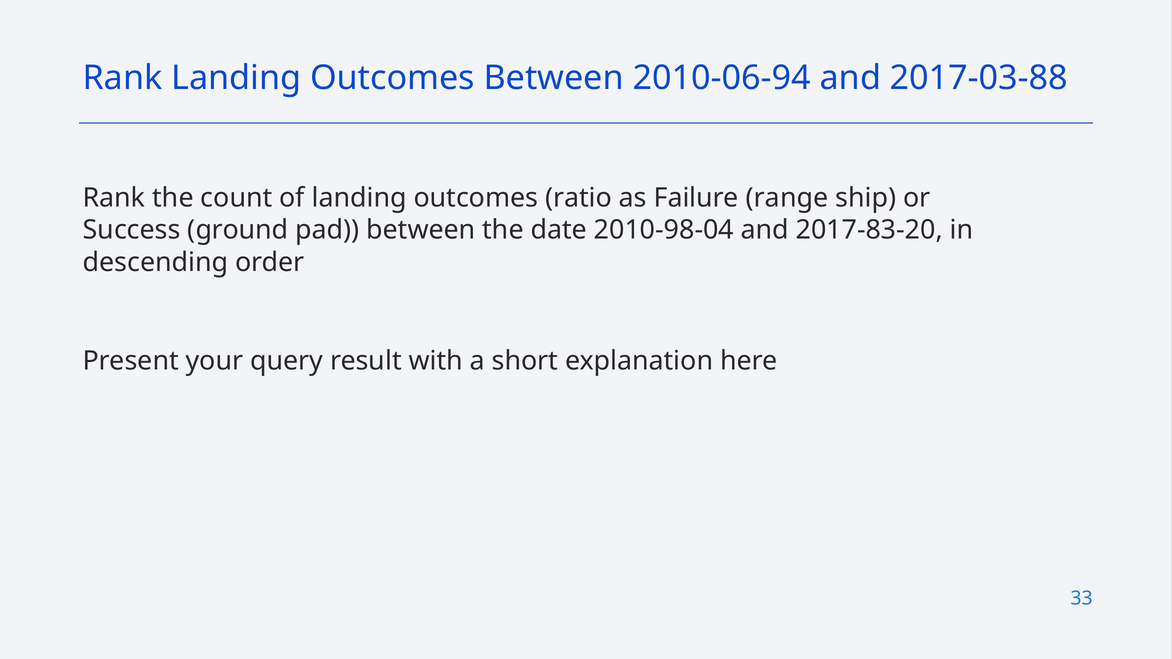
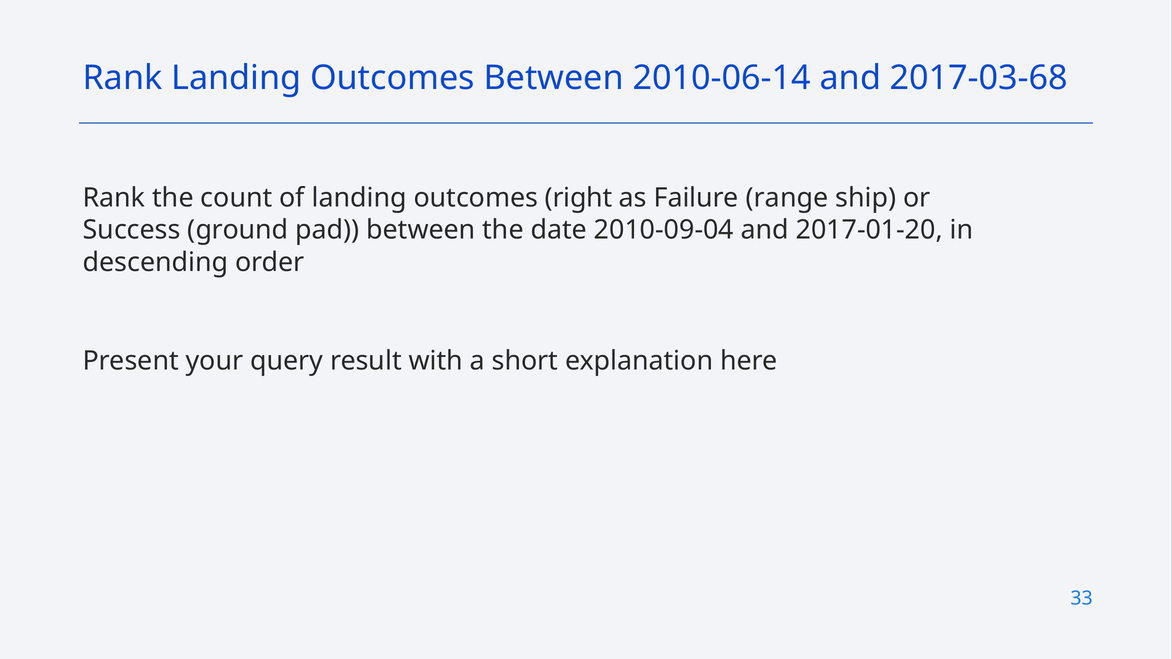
2010-06-94: 2010-06-94 -> 2010-06-14 (722, 78)
2017-03-88: 2017-03-88 -> 2017-03-68 (979, 78)
ratio: ratio -> right (579, 198)
2010-98-04: 2010-98-04 -> 2010-09-04 (664, 230)
2017-83-20: 2017-83-20 -> 2017-01-20 (869, 230)
